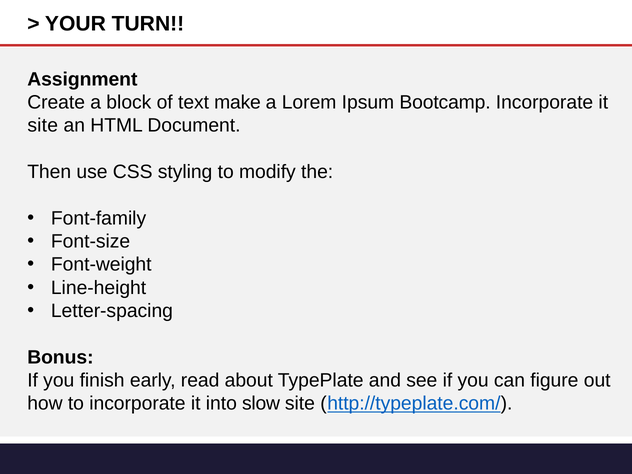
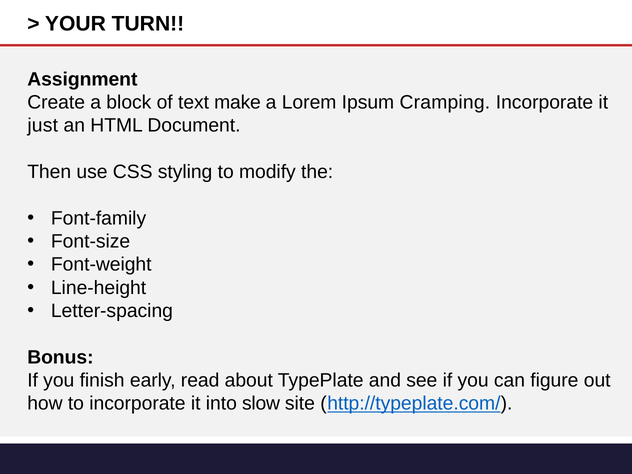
Bootcamp: Bootcamp -> Cramping (445, 102)
site: site -> just (43, 126)
